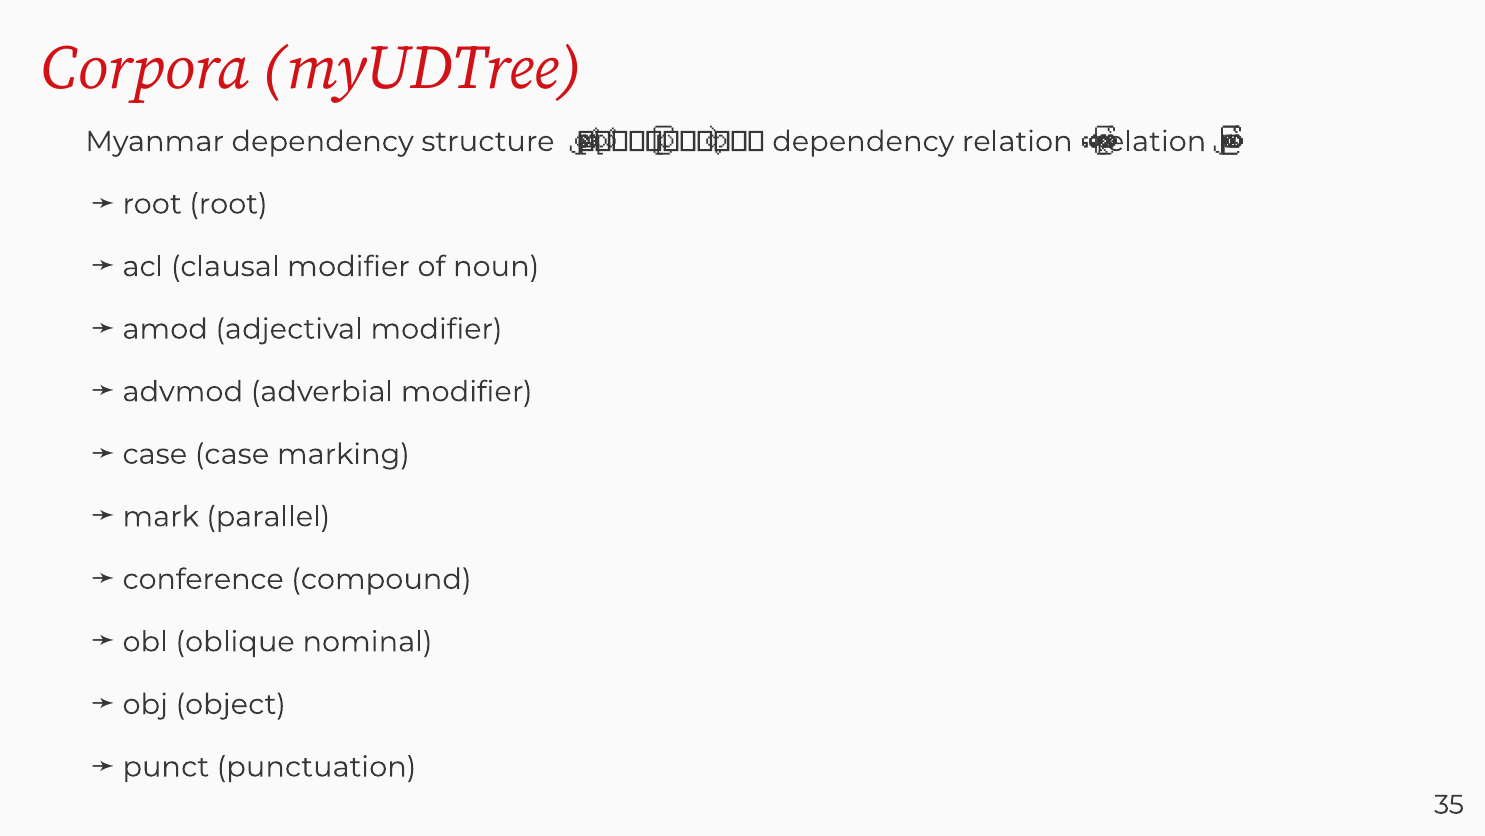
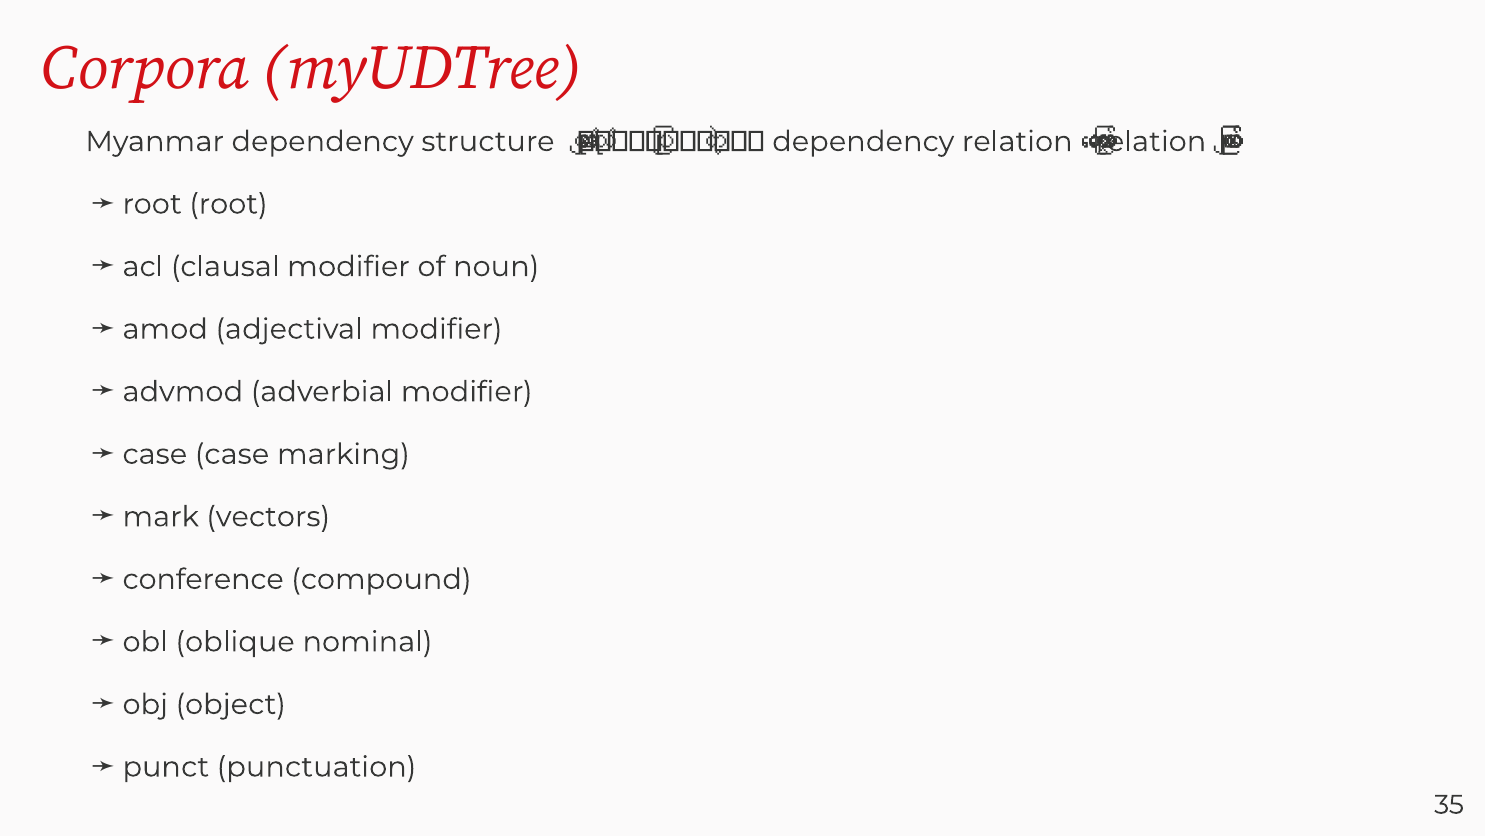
parallel: parallel -> vectors (268, 516)
